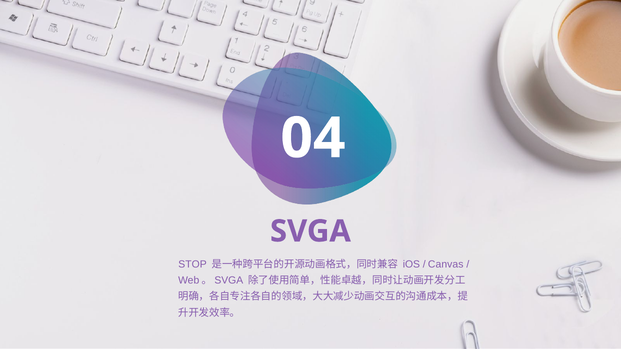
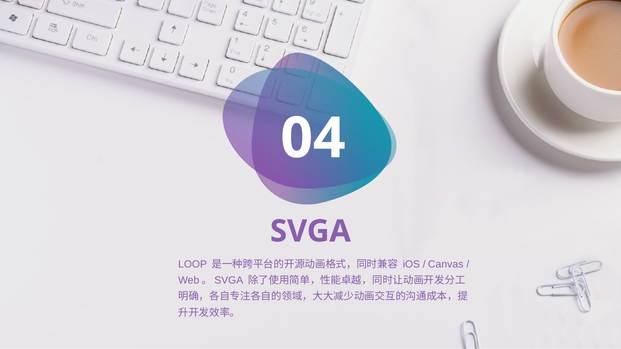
STOP: STOP -> LOOP (193, 264)
